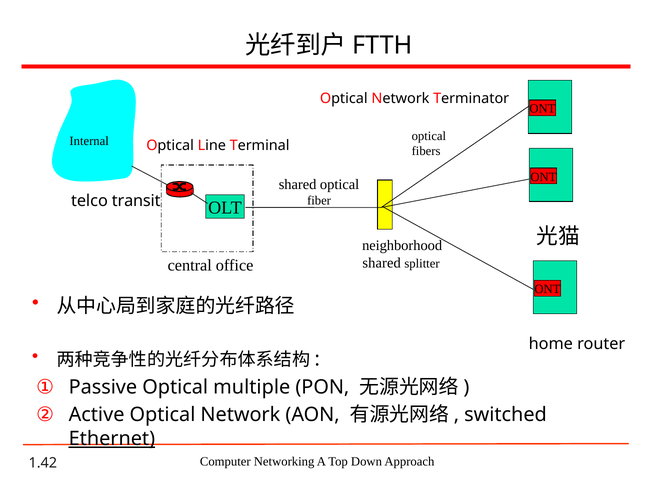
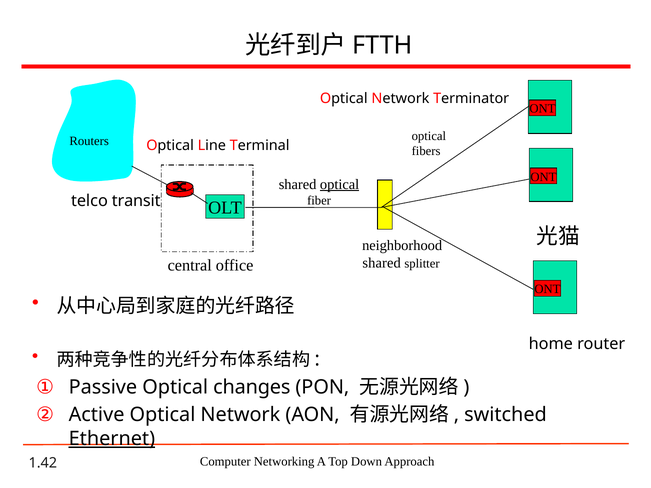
Internal: Internal -> Routers (89, 141)
optical underline: none -> present (340, 185)
multiple: multiple -> changes (252, 387)
